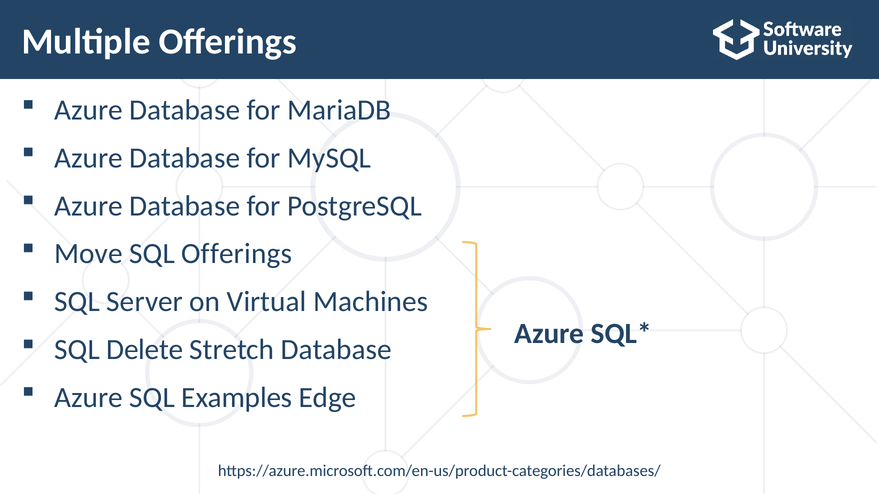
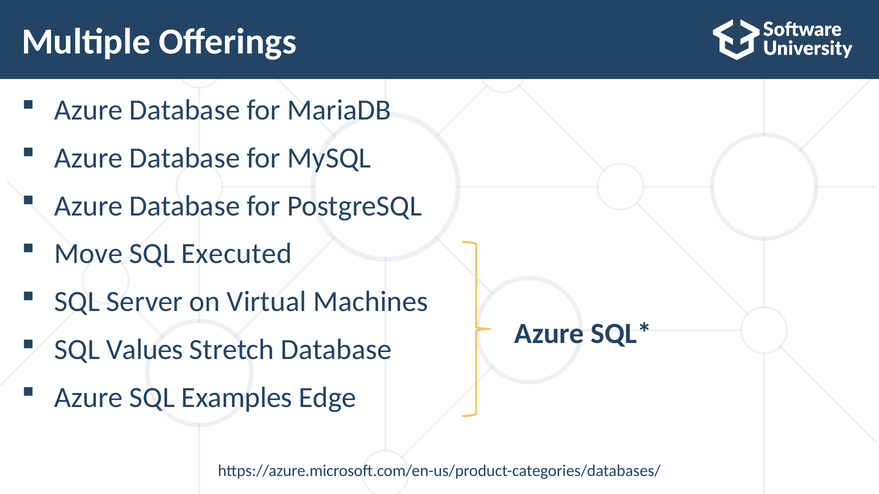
SQL Offerings: Offerings -> Executed (237, 254)
Delete: Delete -> Values (145, 350)
